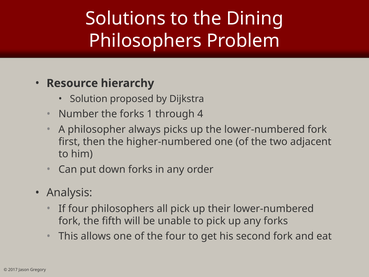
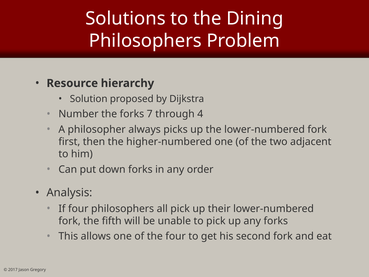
1: 1 -> 7 (150, 114)
